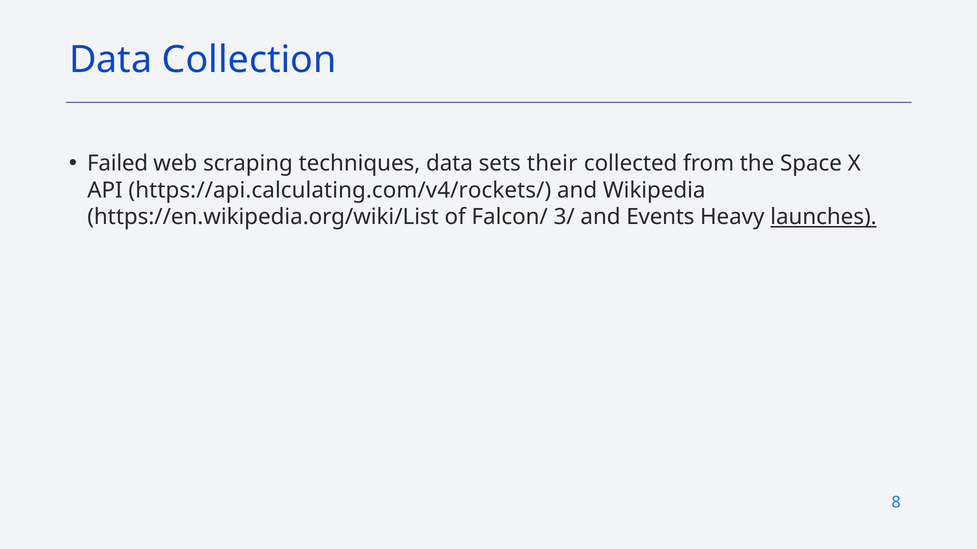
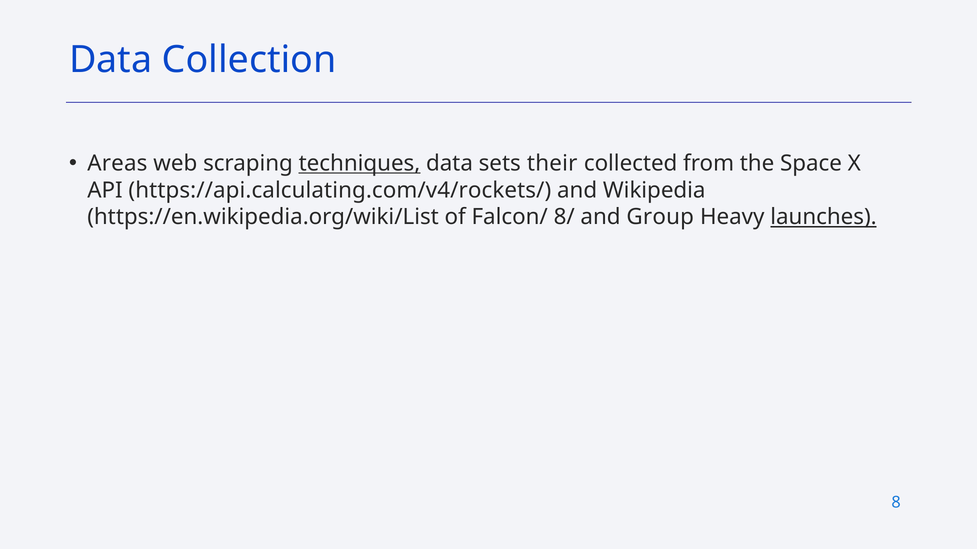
Failed: Failed -> Areas (117, 164)
techniques underline: none -> present (359, 164)
3/: 3/ -> 8/ (564, 217)
Events: Events -> Group (660, 217)
